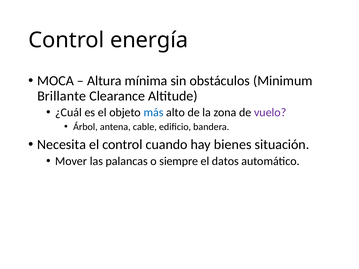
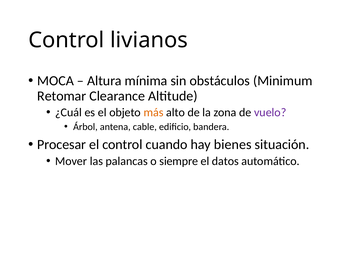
energía: energía -> livianos (149, 40)
Brillante: Brillante -> Retomar (62, 96)
más colour: blue -> orange (154, 113)
Necesita: Necesita -> Procesar (62, 145)
